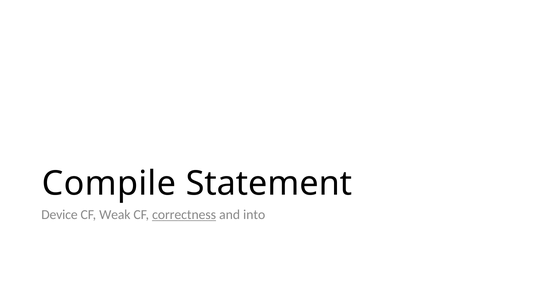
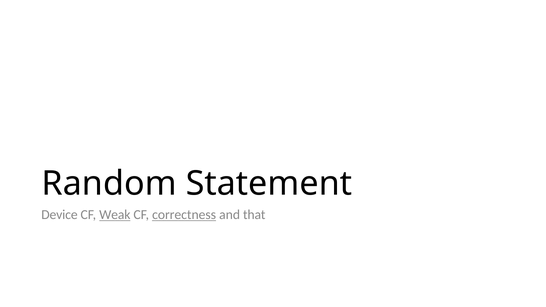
Compile: Compile -> Random (109, 184)
Weak underline: none -> present (115, 215)
into: into -> that (254, 215)
